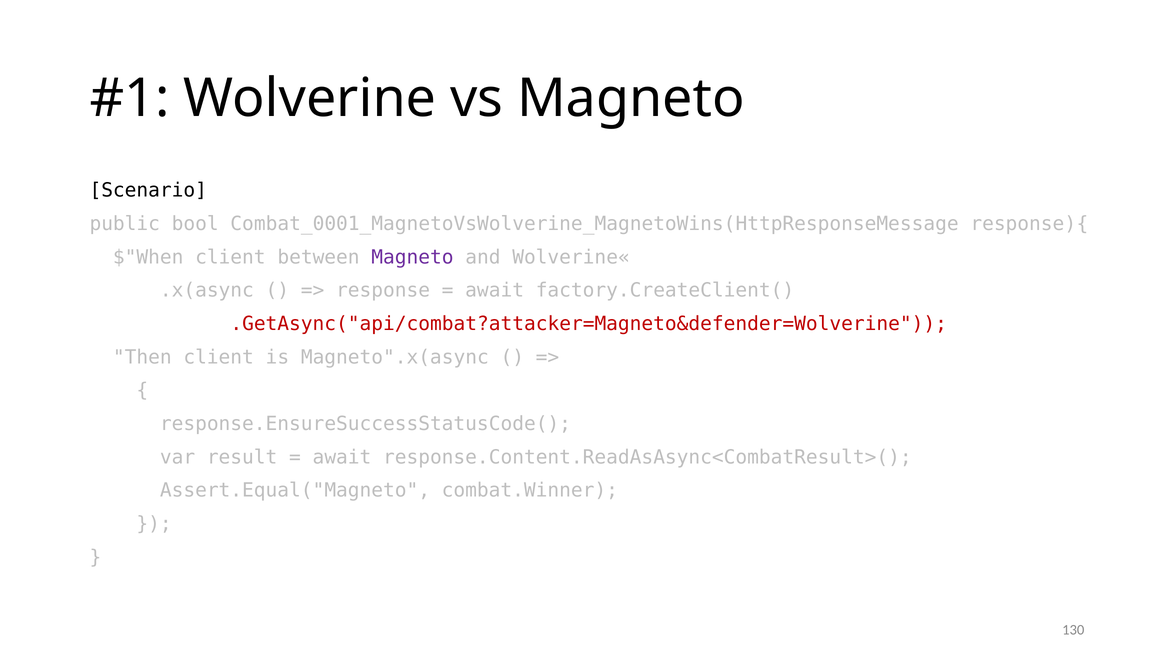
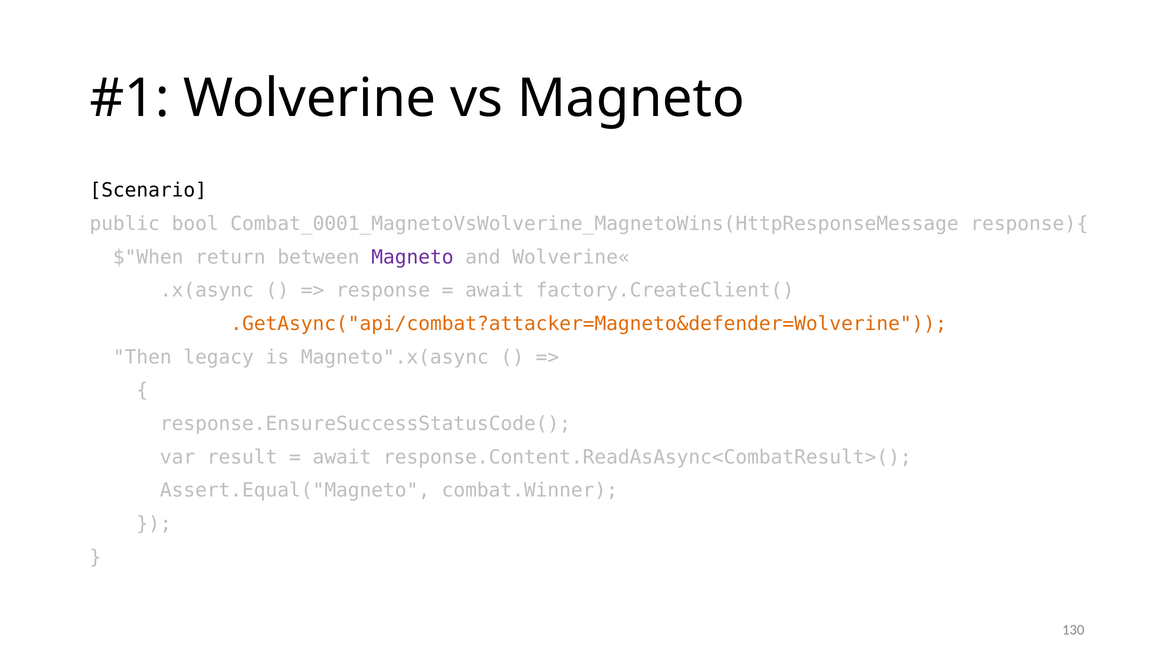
$"When client: client -> return (230, 257)
.GetAsync("api/combat?attacker=Magneto&defender=Wolverine colour: red -> orange (589, 324)
Then client: client -> legacy (219, 357)
